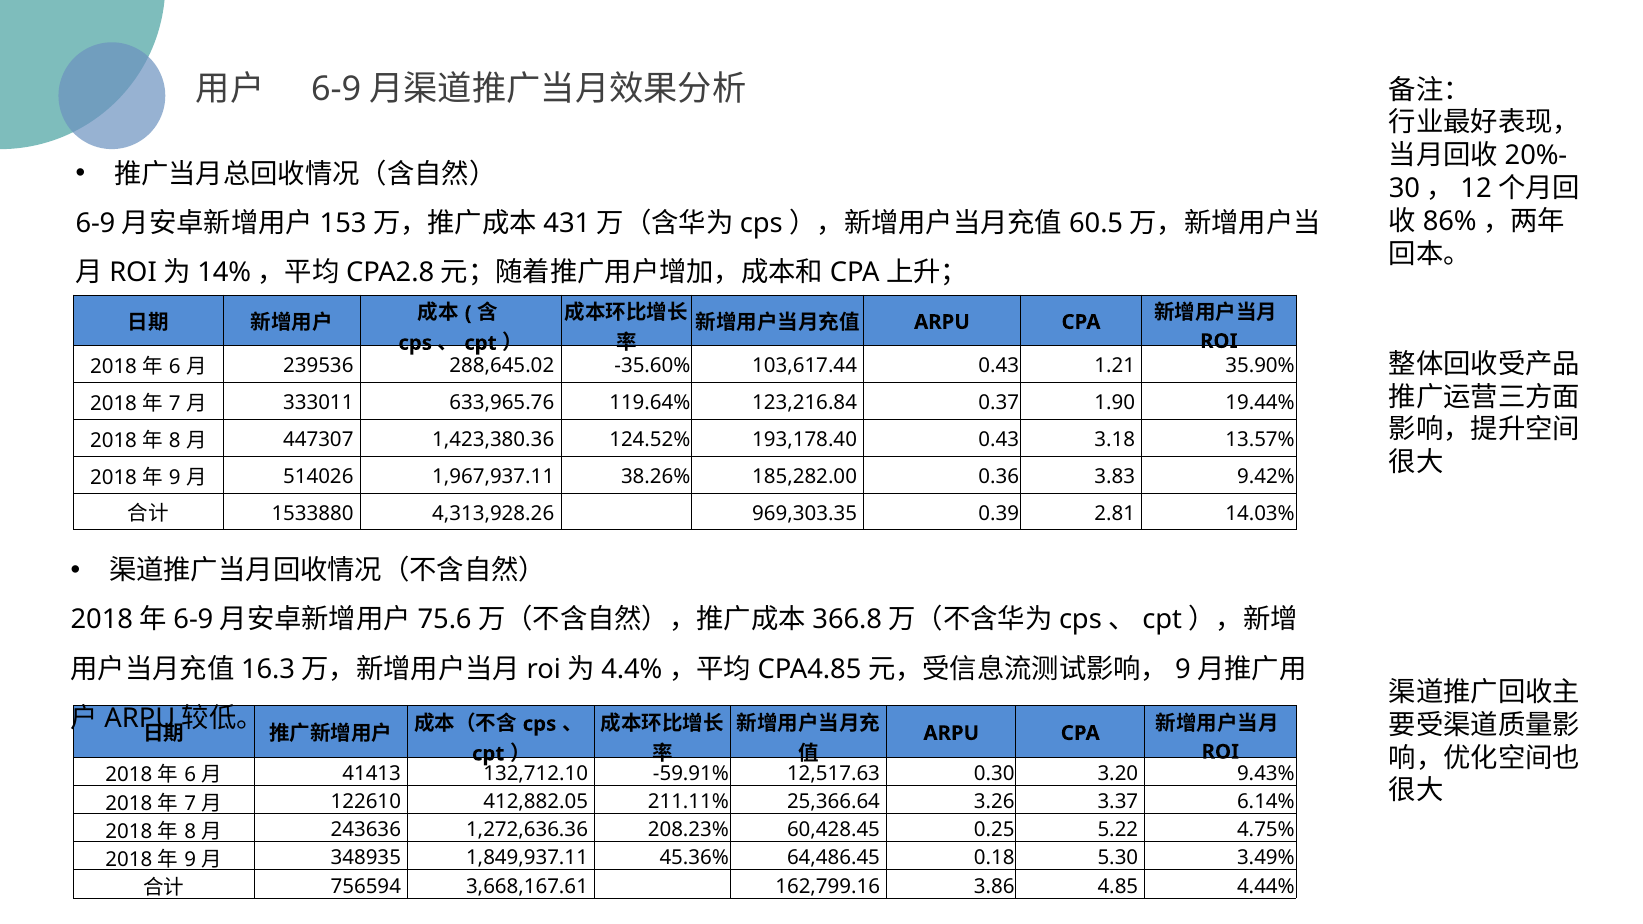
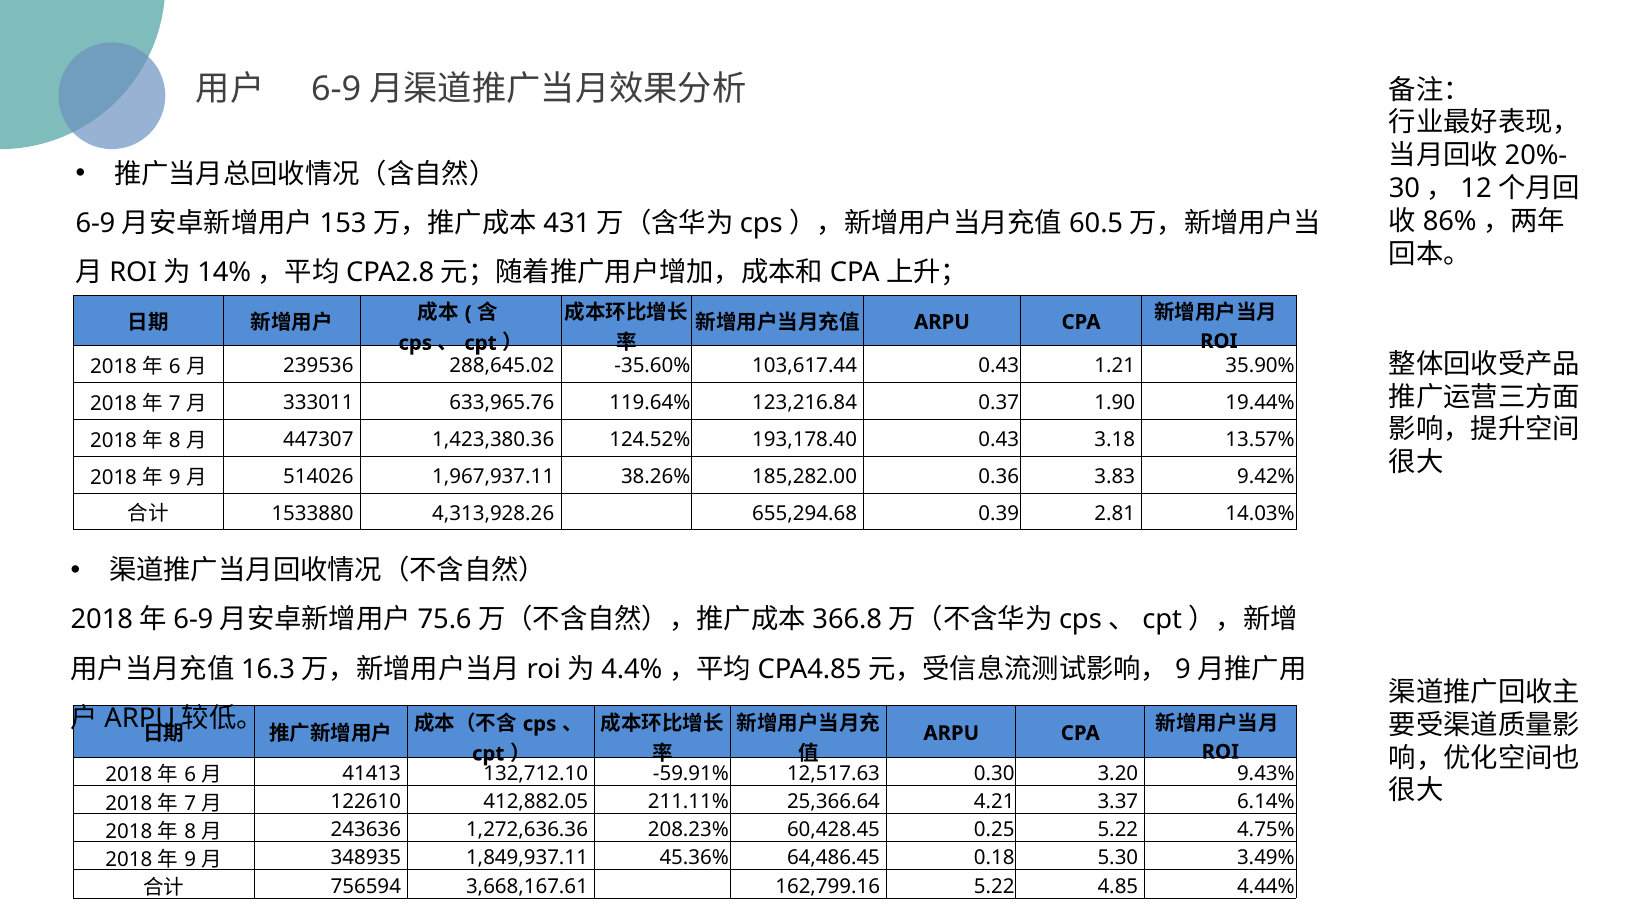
969,303.35: 969,303.35 -> 655,294.68 (805, 513)
3.26: 3.26 -> 4.21 (994, 802)
162,799.16 3.86: 3.86 -> 5.22 (994, 886)
